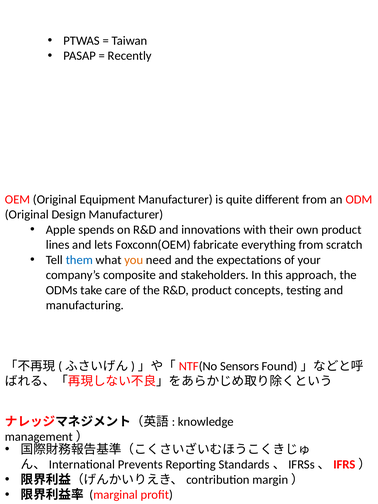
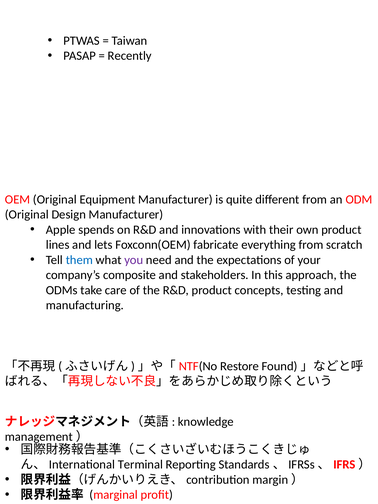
you colour: orange -> purple (134, 260)
Sensors: Sensors -> Restore (240, 366)
Prevents: Prevents -> Terminal (140, 465)
